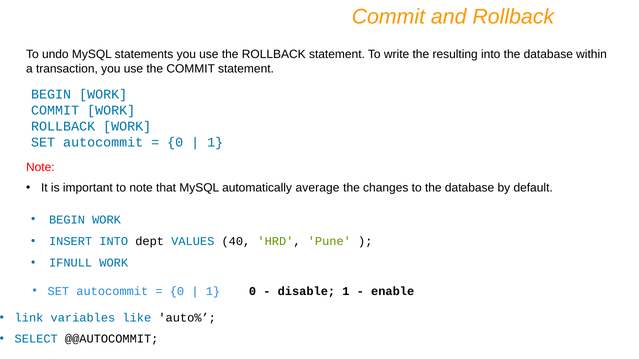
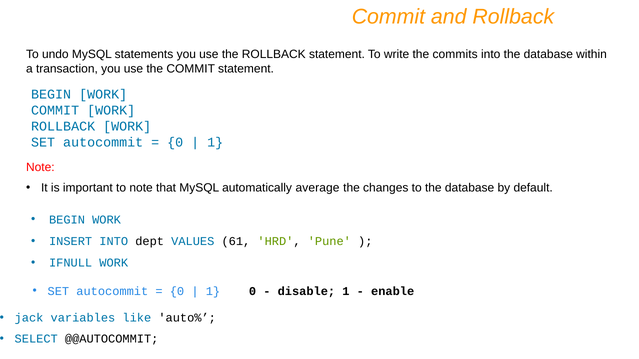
resulting: resulting -> commits (455, 54)
40: 40 -> 61 (236, 242)
link: link -> jack (29, 318)
